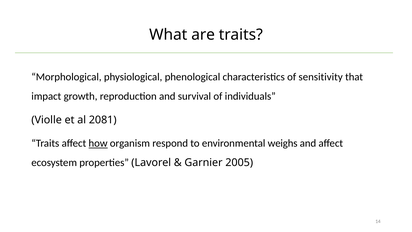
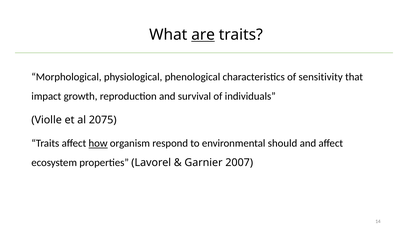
are underline: none -> present (203, 35)
2081: 2081 -> 2075 (103, 120)
weighs: weighs -> should (283, 143)
2005: 2005 -> 2007 (239, 163)
